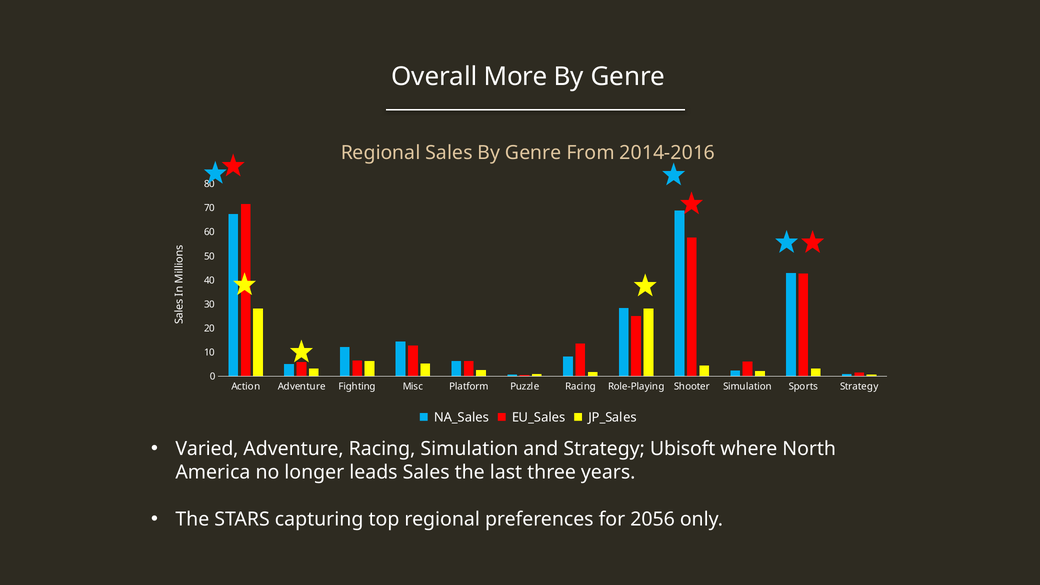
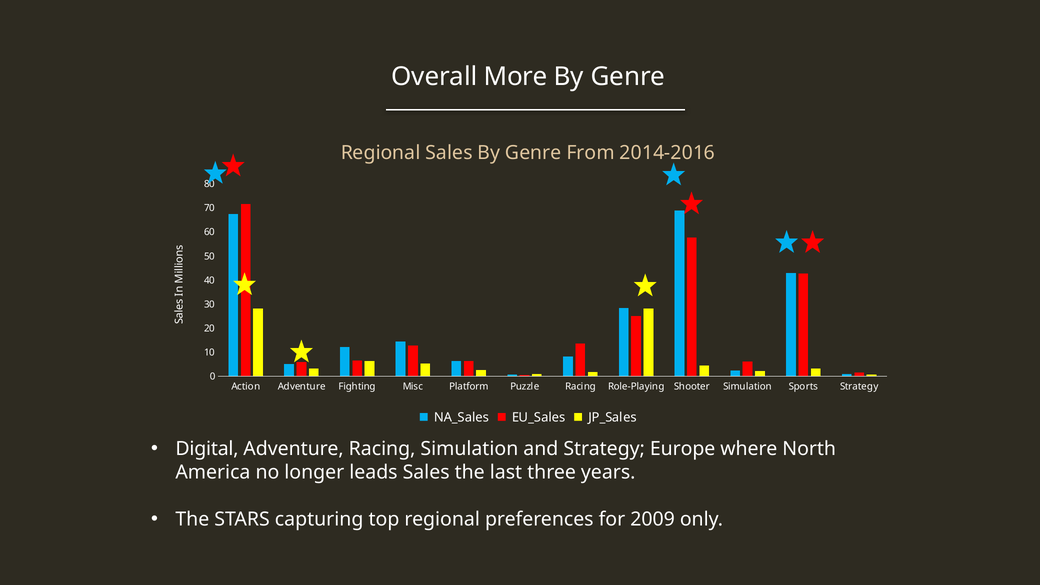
Varied: Varied -> Digital (207, 449)
Ubisoft: Ubisoft -> Europe (683, 449)
2056: 2056 -> 2009 (653, 519)
